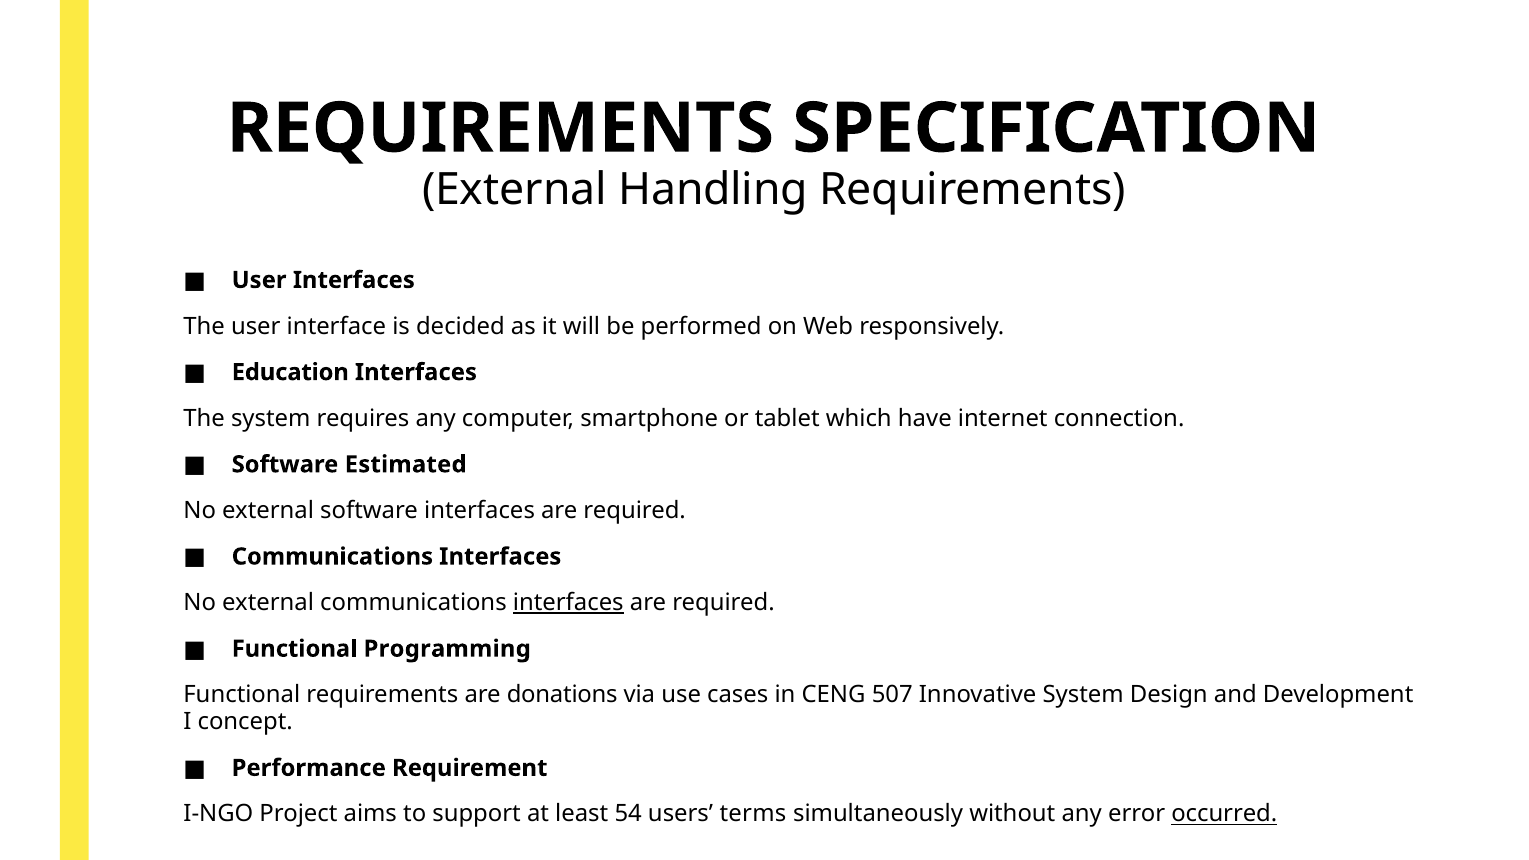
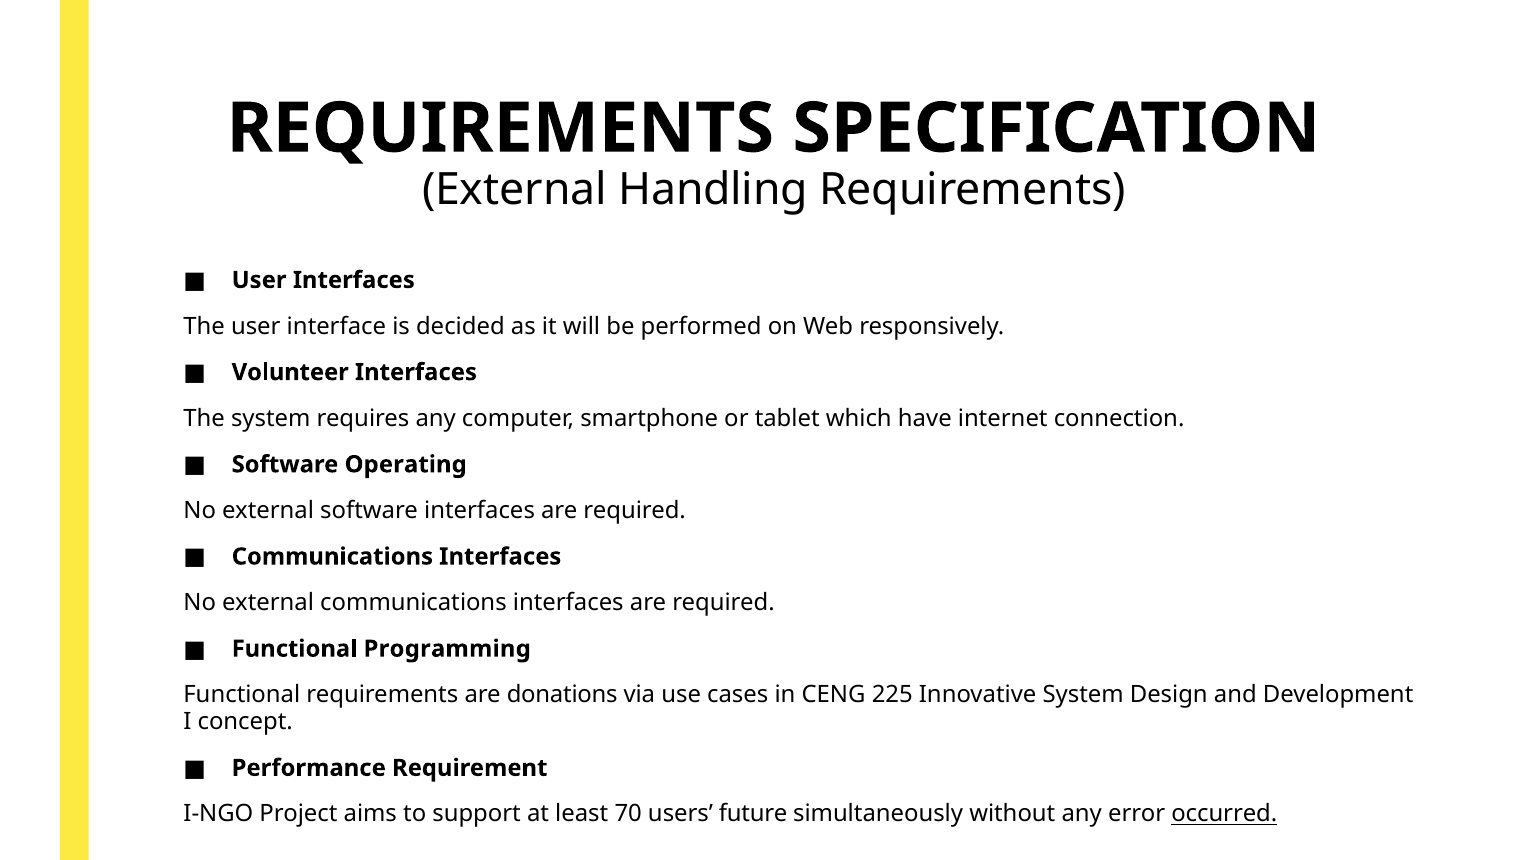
Education: Education -> Volunteer (290, 372)
Estimated: Estimated -> Operating (406, 464)
interfaces underline: present -> none (568, 603)
507: 507 -> 225 (892, 695)
54: 54 -> 70 (628, 814)
terms: terms -> future (753, 814)
